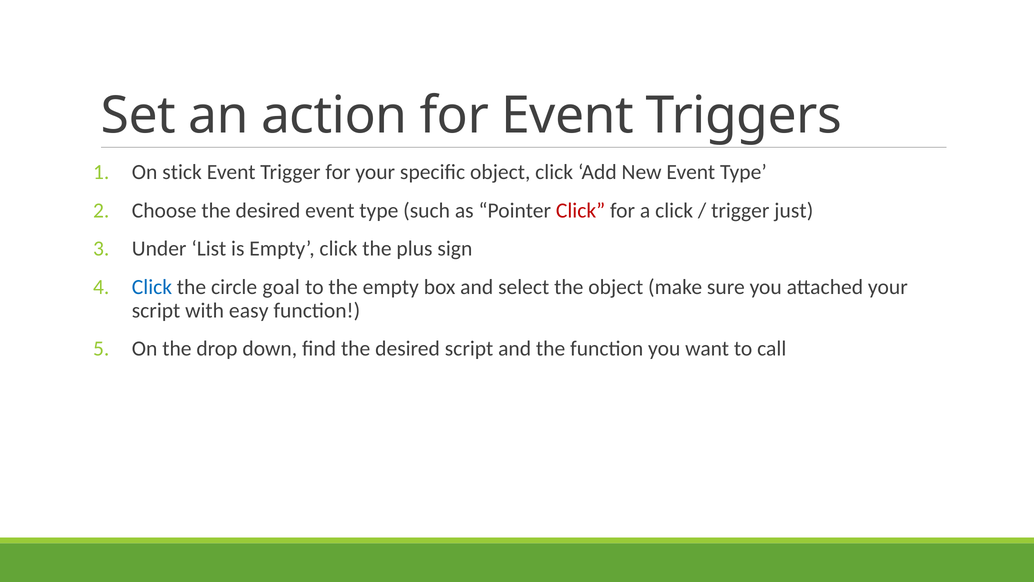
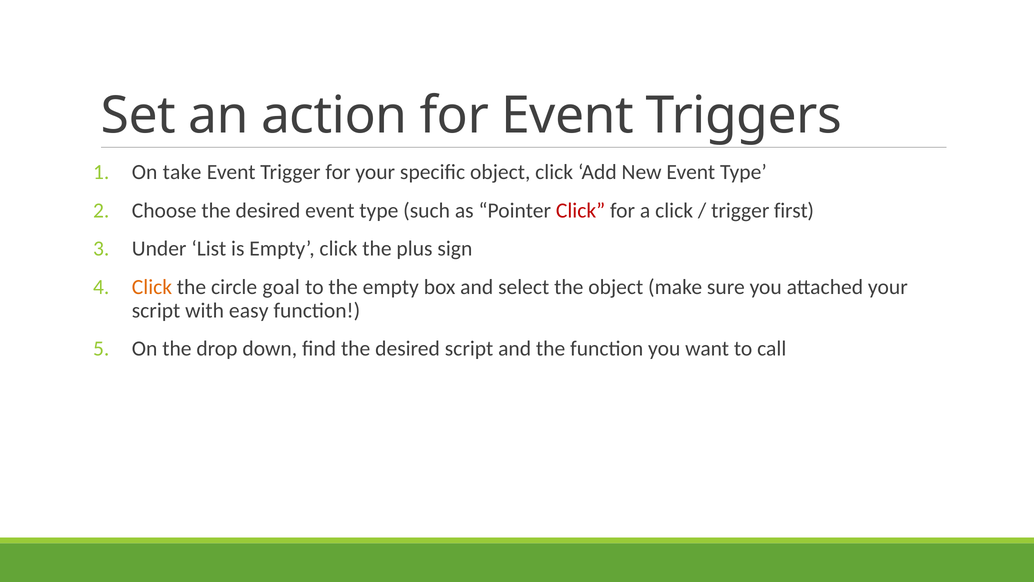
stick: stick -> take (182, 172)
just: just -> first (794, 210)
Click colour: blue -> orange (152, 287)
